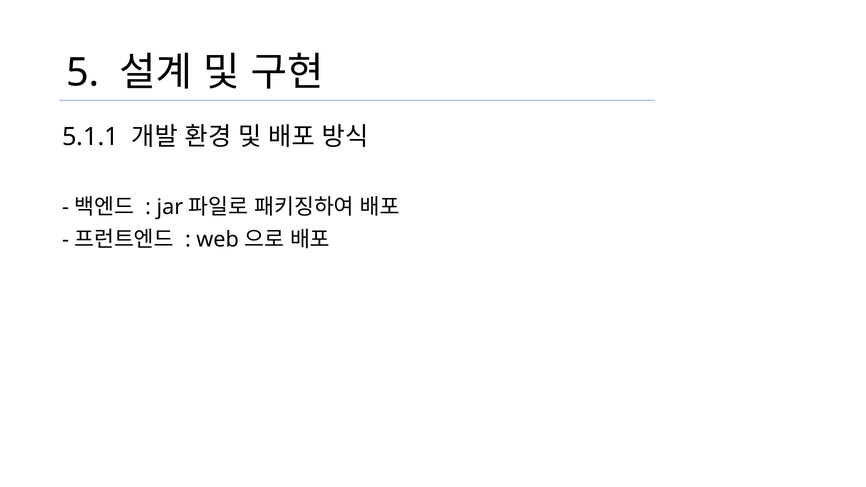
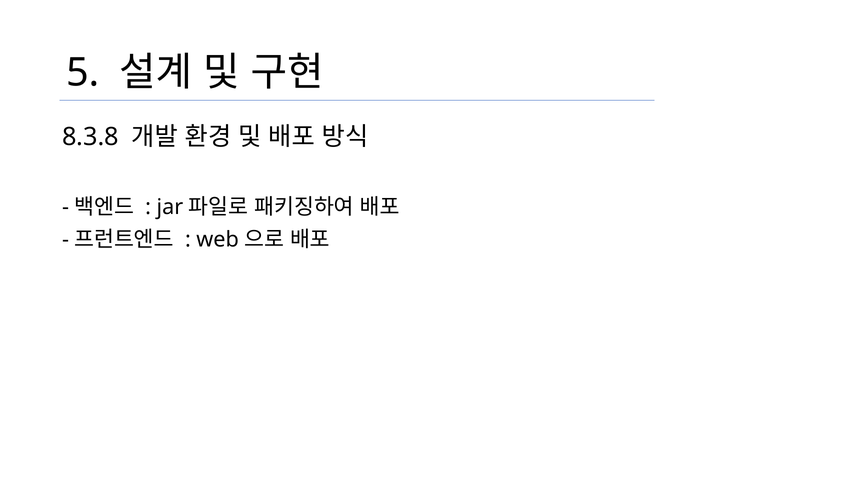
5.1.1: 5.1.1 -> 8.3.8 (90, 137)
